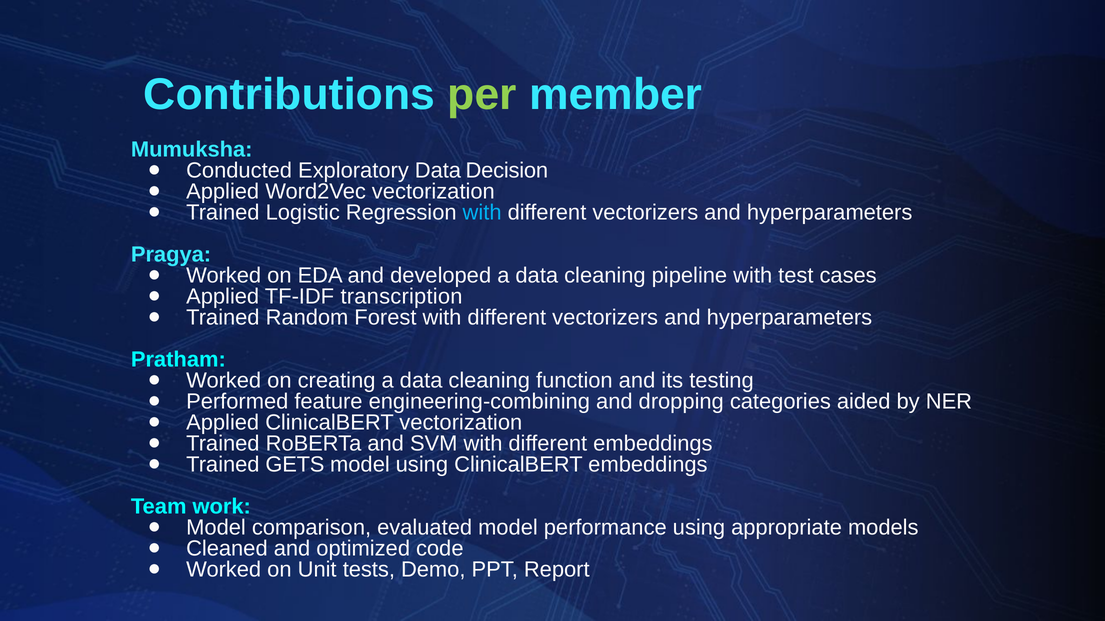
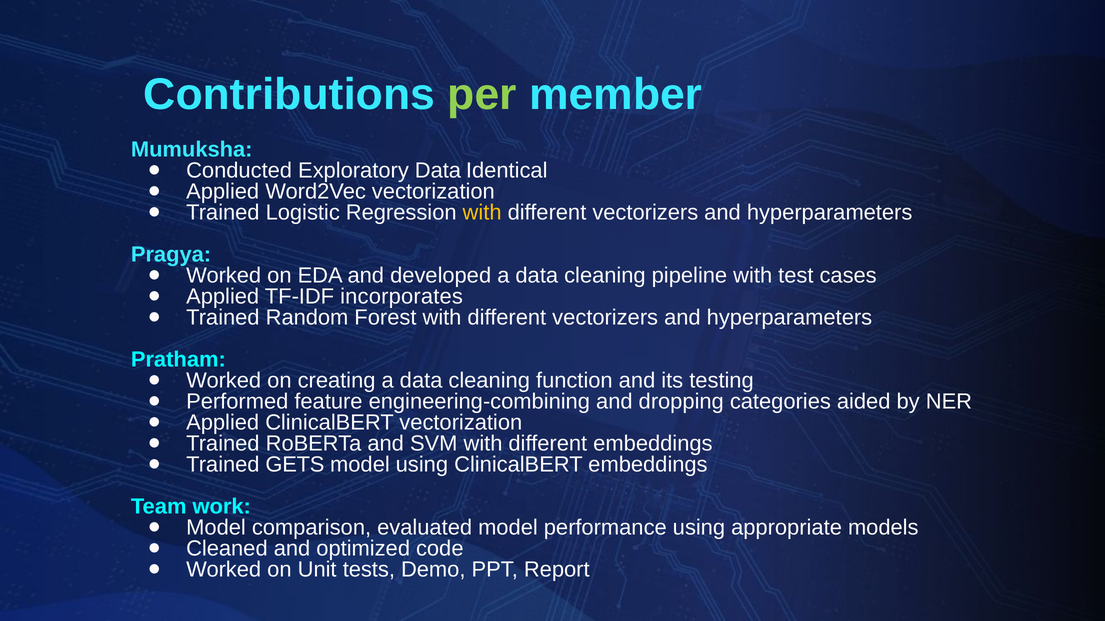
Decision: Decision -> Identical (507, 171)
with colour: light blue -> yellow (482, 213)
transcription: transcription -> incorporates (402, 297)
